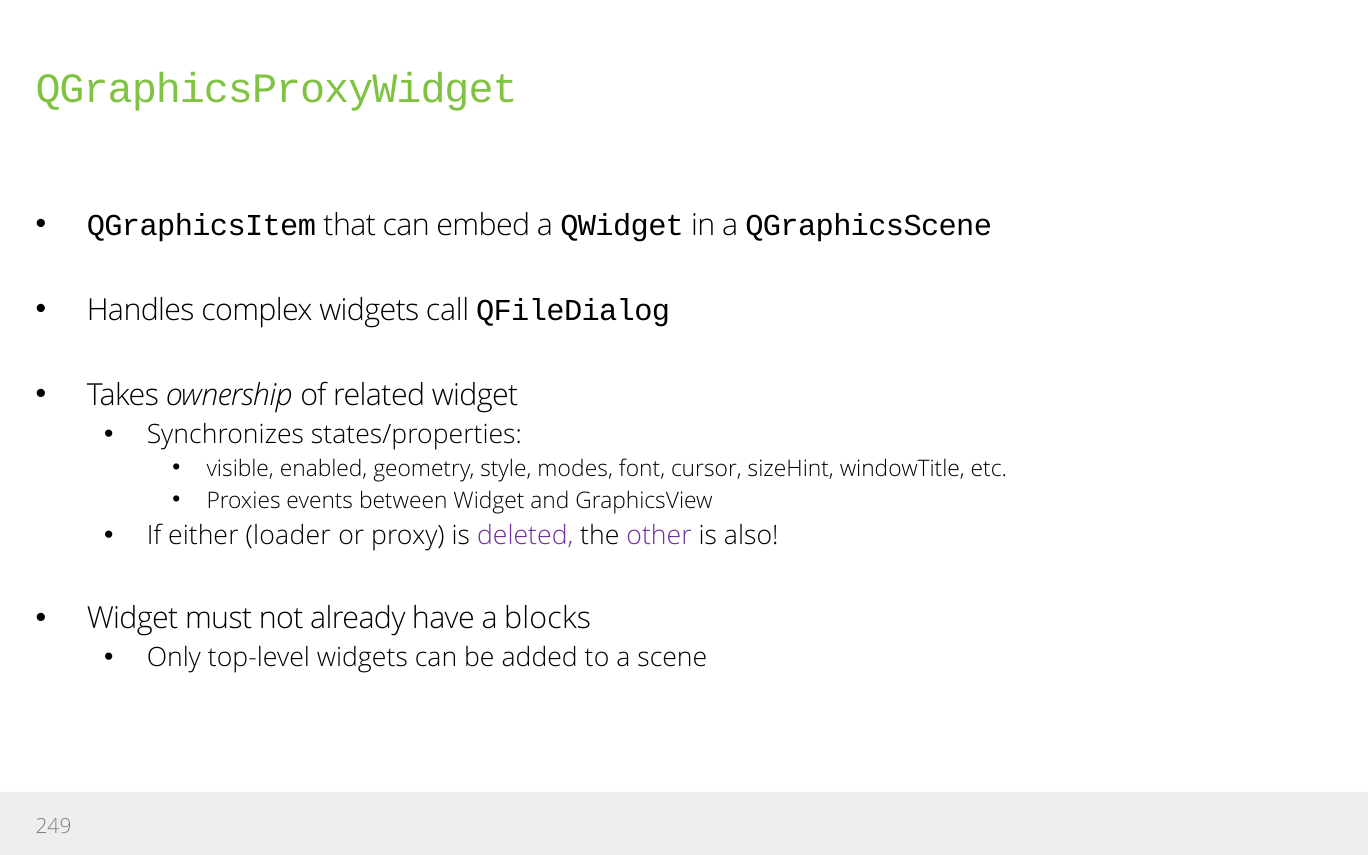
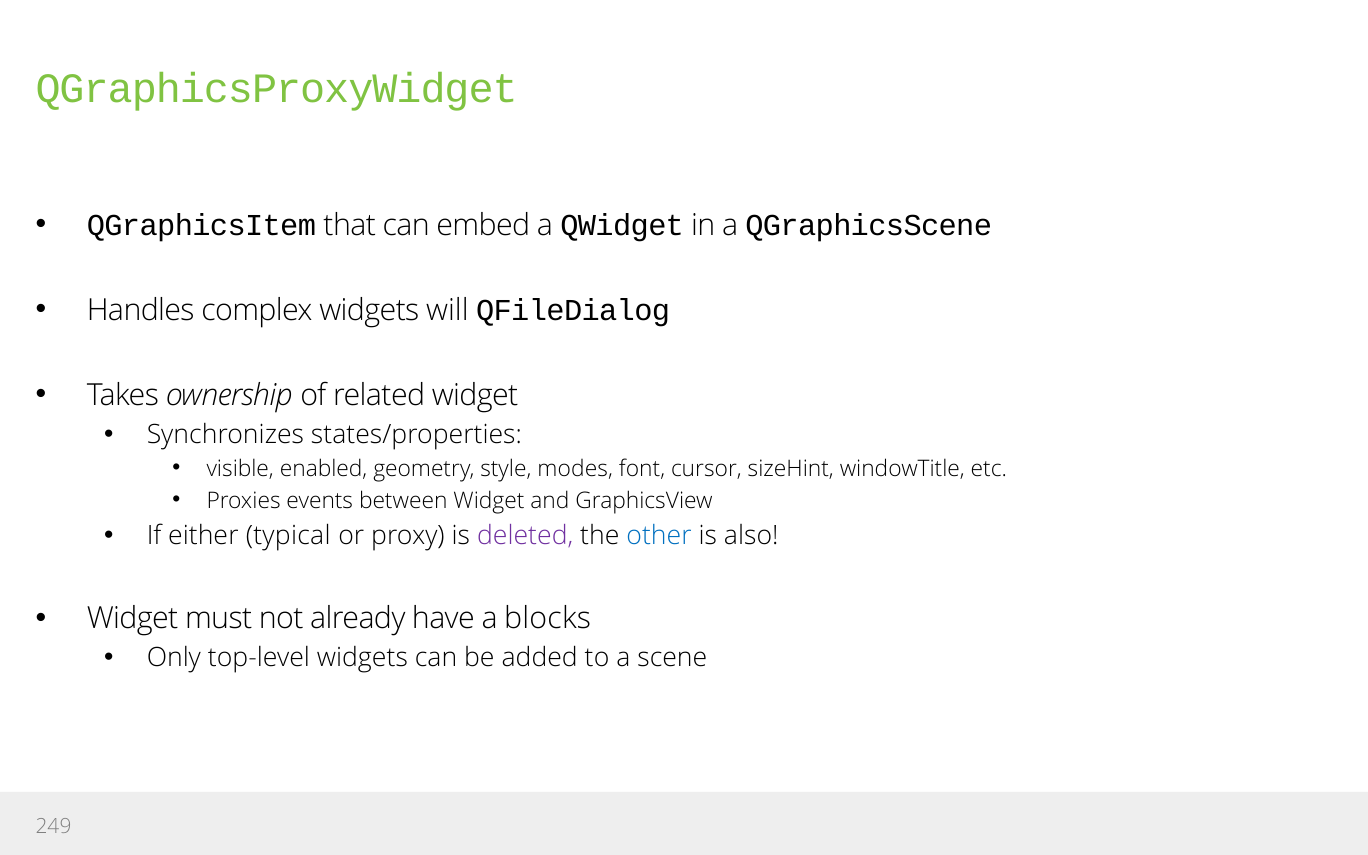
call: call -> will (447, 310)
loader: loader -> typical (288, 536)
other colour: purple -> blue (659, 536)
